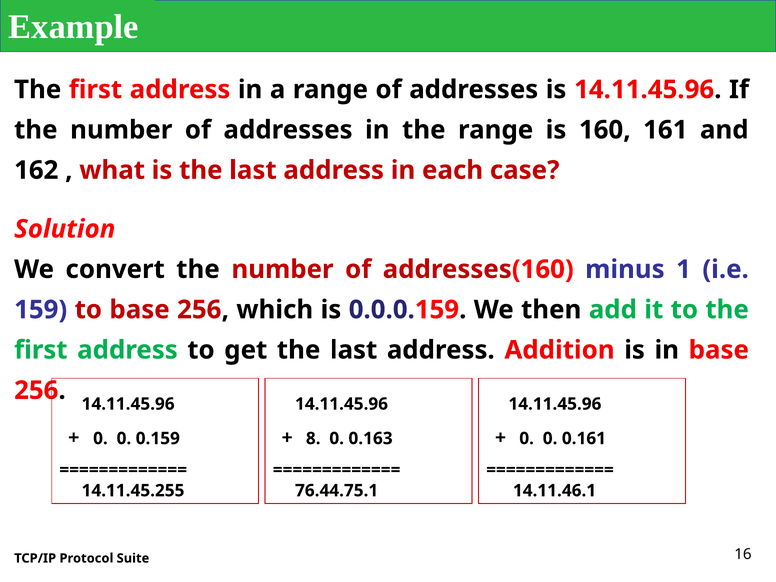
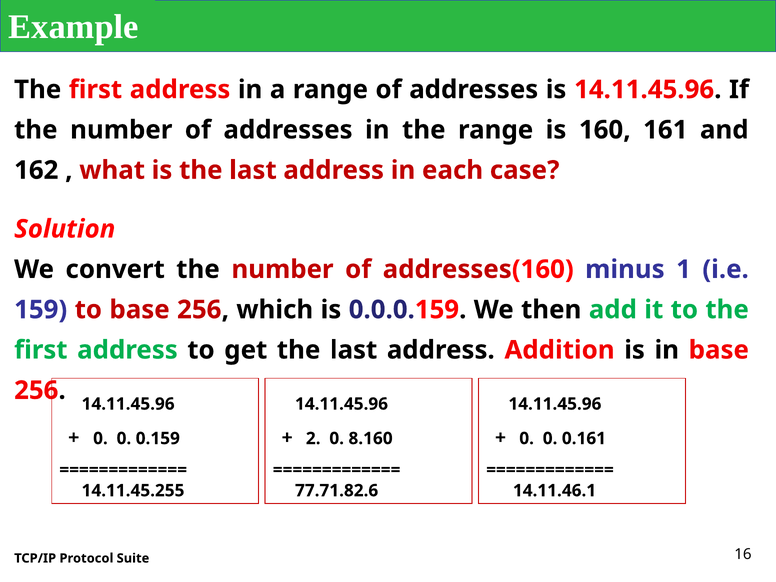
8: 8 -> 2 (313, 438)
0.163: 0.163 -> 8.160 (371, 438)
76.44.75.1: 76.44.75.1 -> 77.71.82.6 (337, 491)
